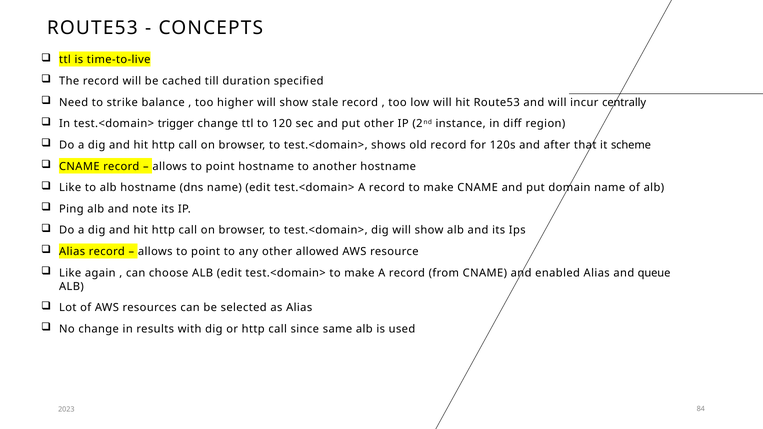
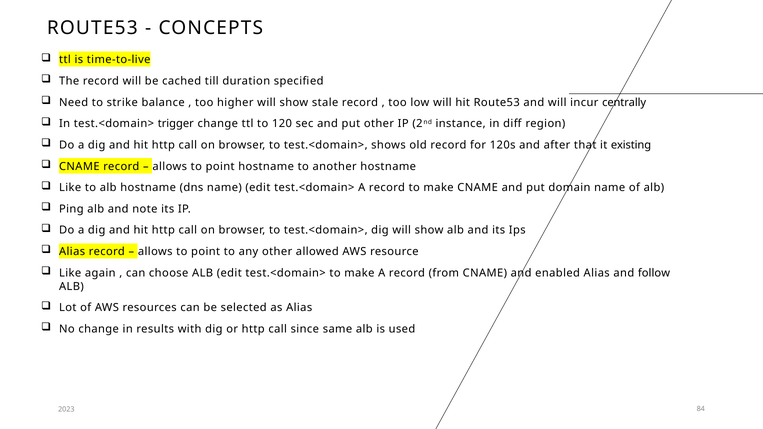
scheme: scheme -> existing (631, 145)
queue: queue -> follow (654, 273)
